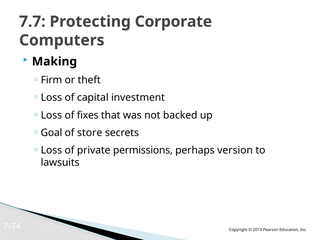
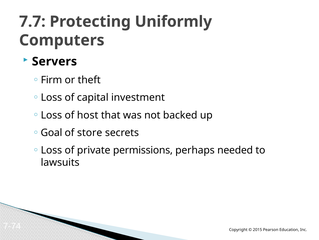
Corporate: Corporate -> Uniformly (173, 22)
Making: Making -> Servers (54, 61)
fixes: fixes -> host (88, 115)
version: version -> needed (235, 150)
